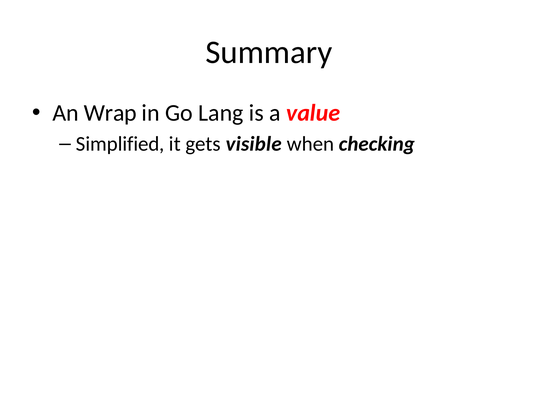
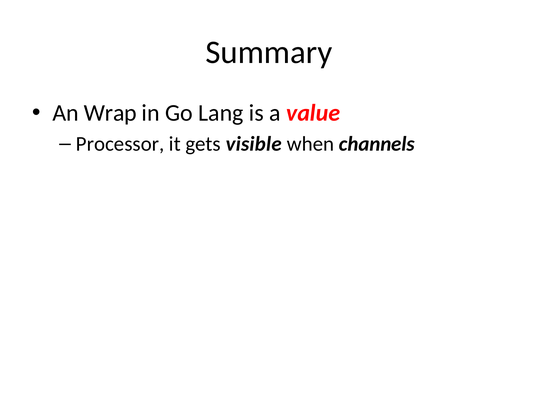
Simplified: Simplified -> Processor (120, 144)
checking: checking -> channels (377, 144)
